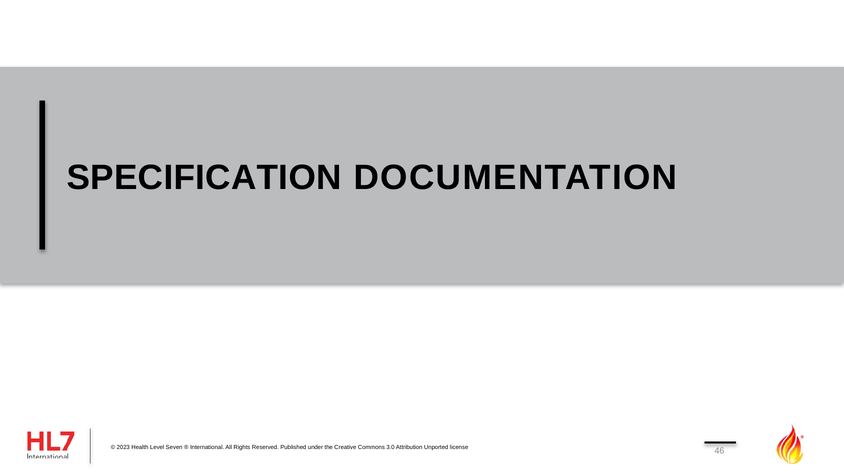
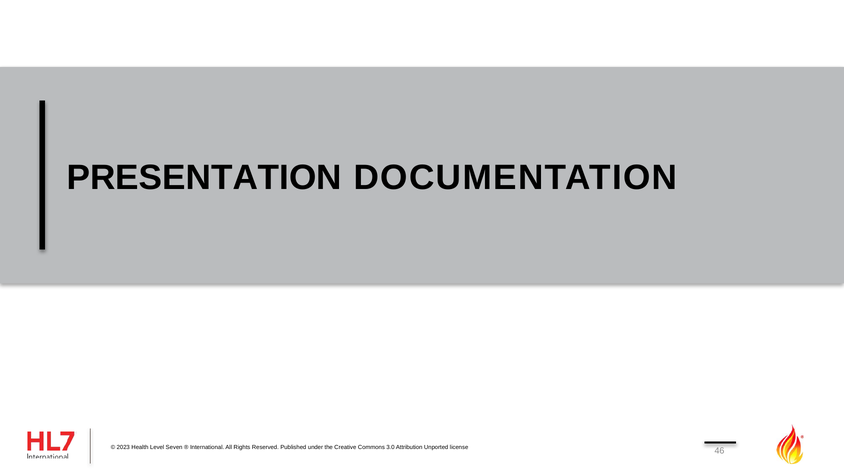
SPECIFICATION: SPECIFICATION -> PRESENTATION (204, 178)
